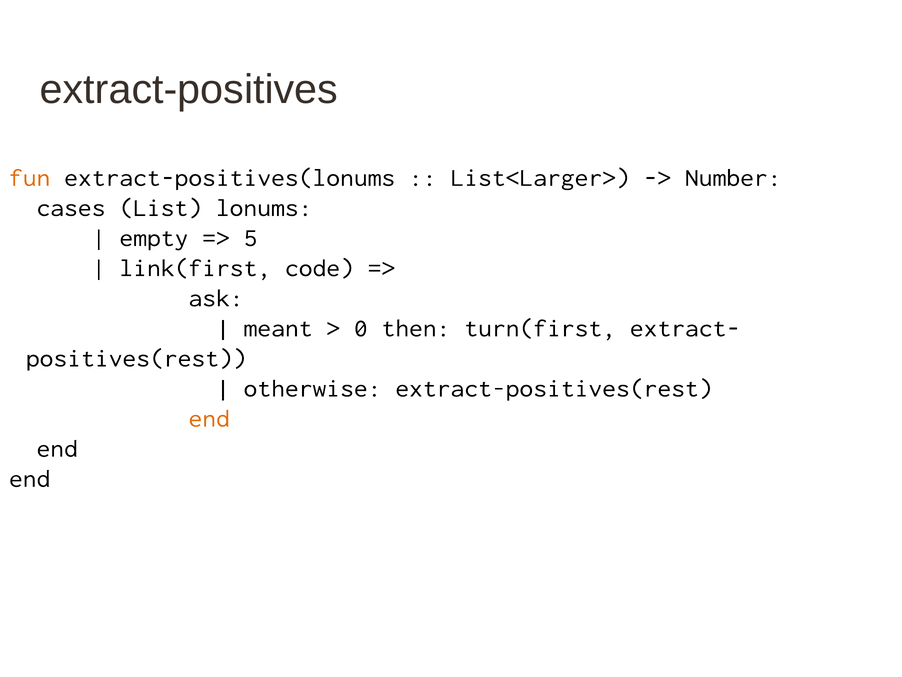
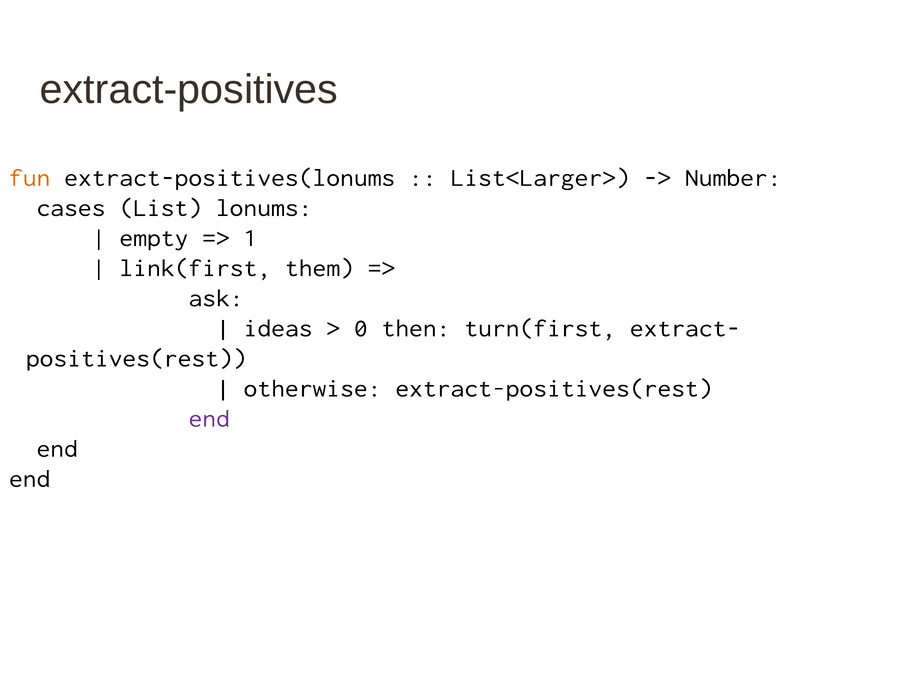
5: 5 -> 1 (250, 238)
code: code -> them (319, 268)
meant: meant -> ideas (278, 328)
end colour: orange -> purple (209, 418)
